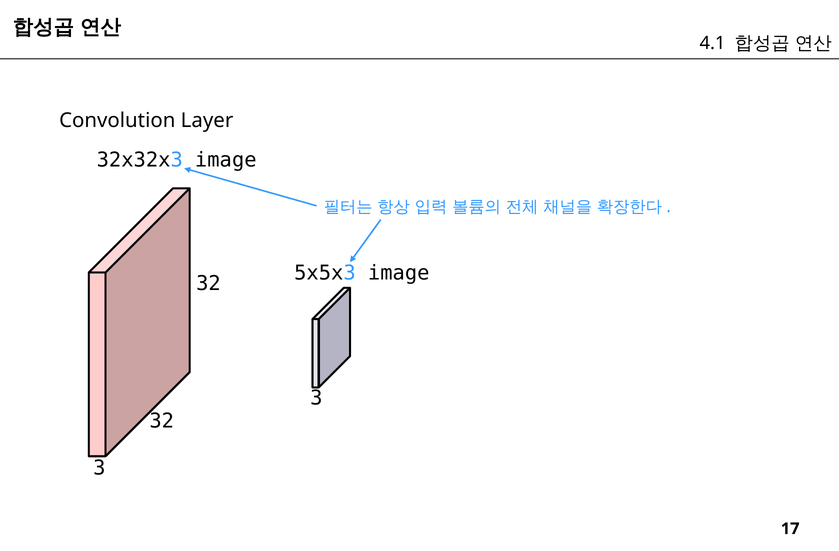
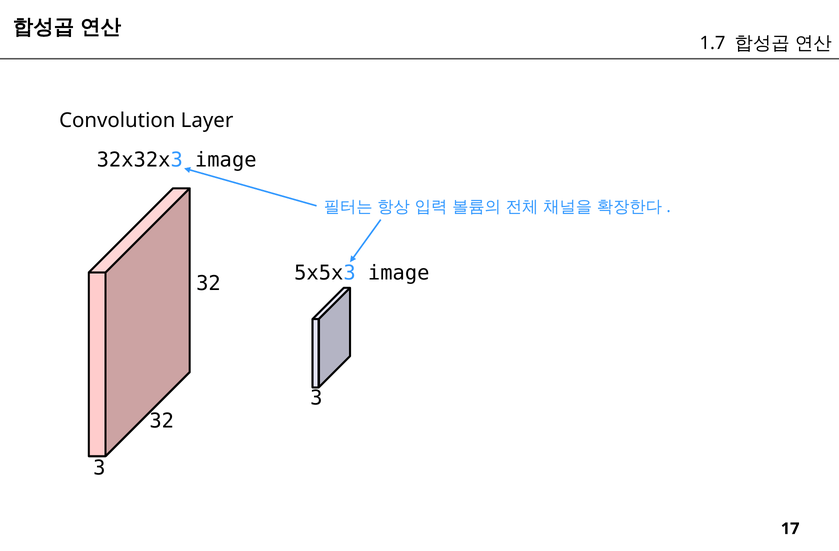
4.1: 4.1 -> 1.7 (712, 43)
